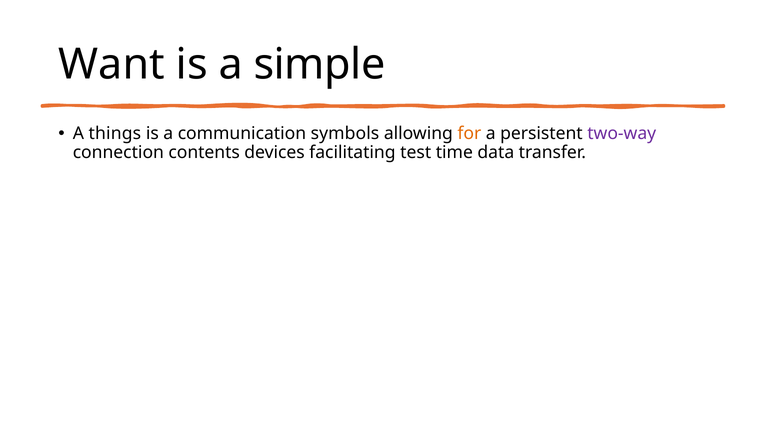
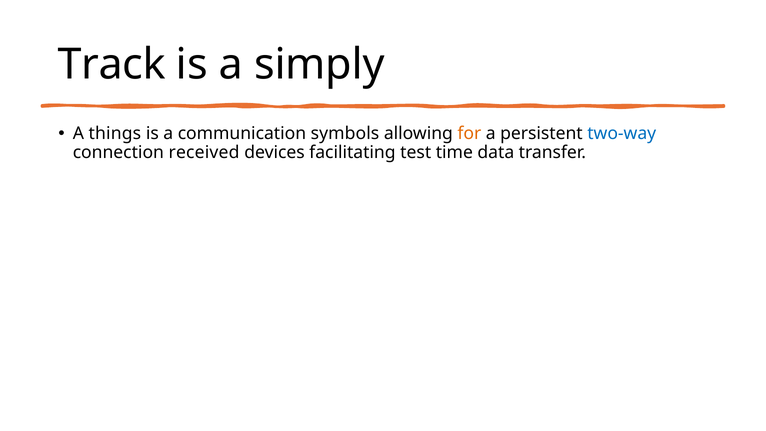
Want: Want -> Track (112, 64)
simple: simple -> simply (319, 64)
two-way colour: purple -> blue (622, 133)
contents: contents -> received (204, 152)
